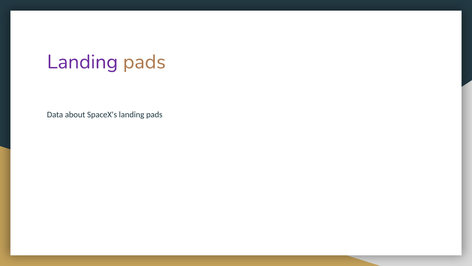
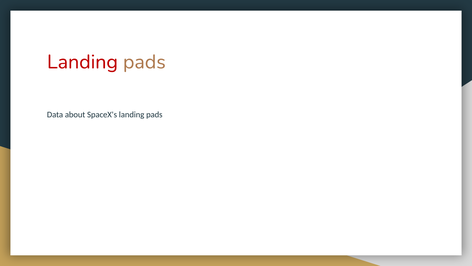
Landing colour: purple -> red (82, 62)
